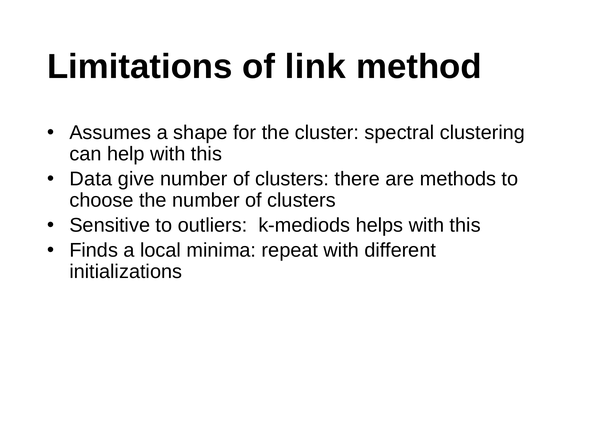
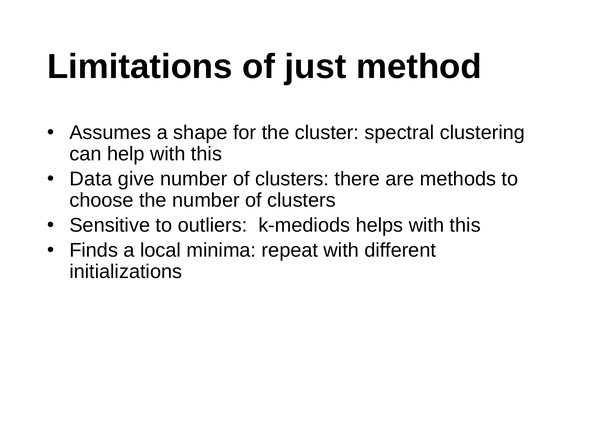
link: link -> just (316, 67)
